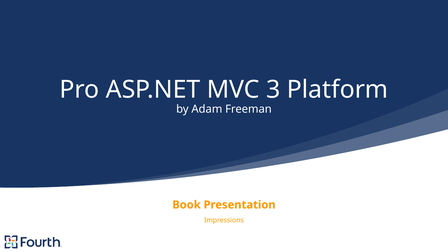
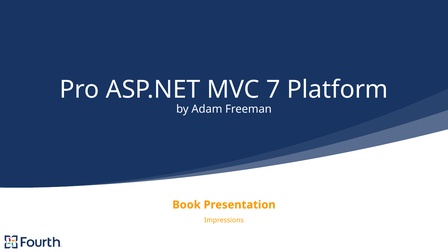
3: 3 -> 7 (273, 90)
